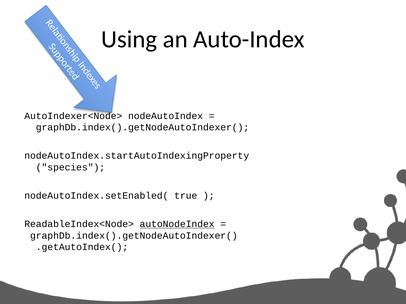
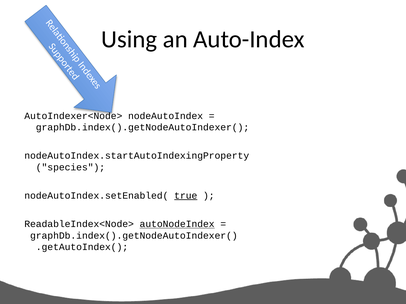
true underline: none -> present (186, 196)
